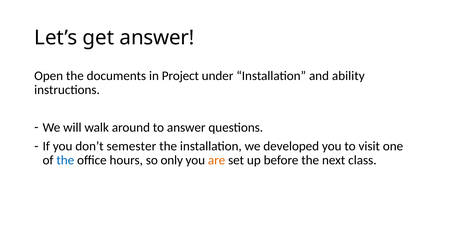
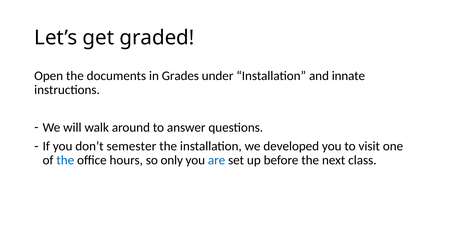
get answer: answer -> graded (157, 38)
Project: Project -> Grades (180, 76)
ability: ability -> innate (348, 76)
are colour: orange -> blue (217, 161)
